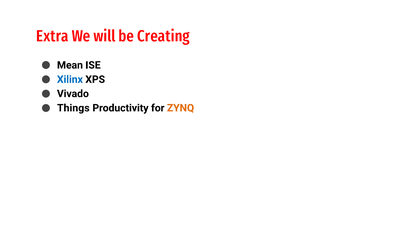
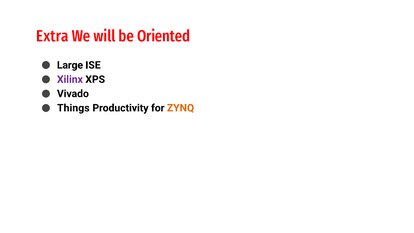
Creating: Creating -> Oriented (164, 36)
Mean: Mean -> Large (70, 65)
Xilinx colour: blue -> purple (70, 79)
